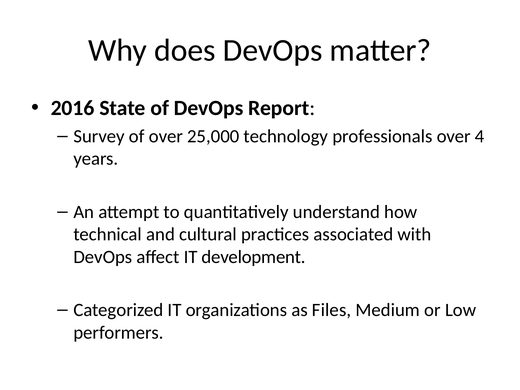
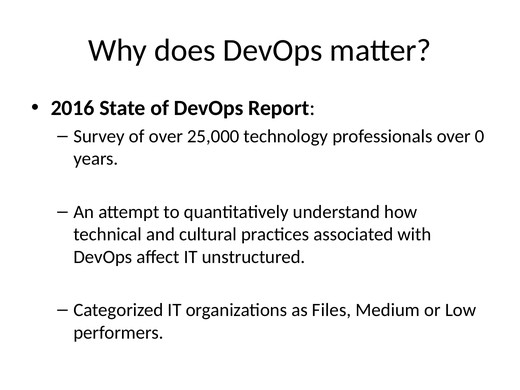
4: 4 -> 0 (480, 136)
development: development -> unstructured (254, 257)
